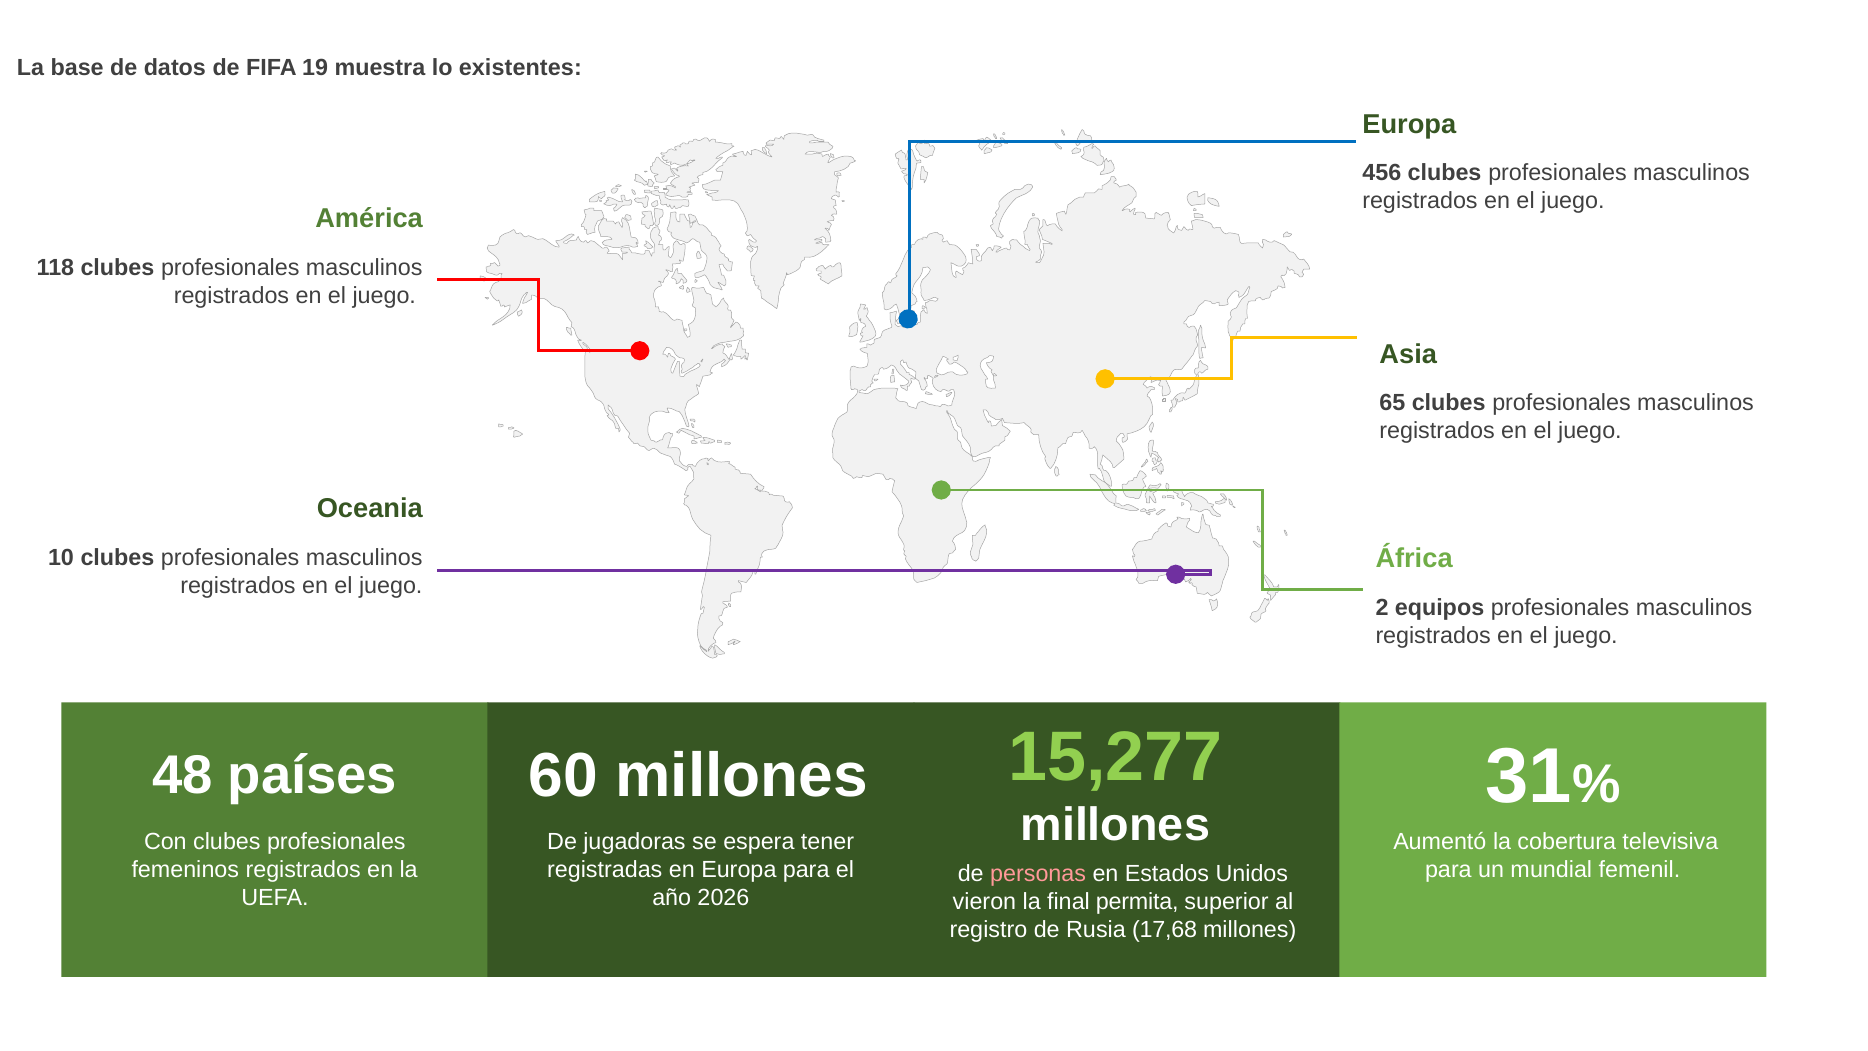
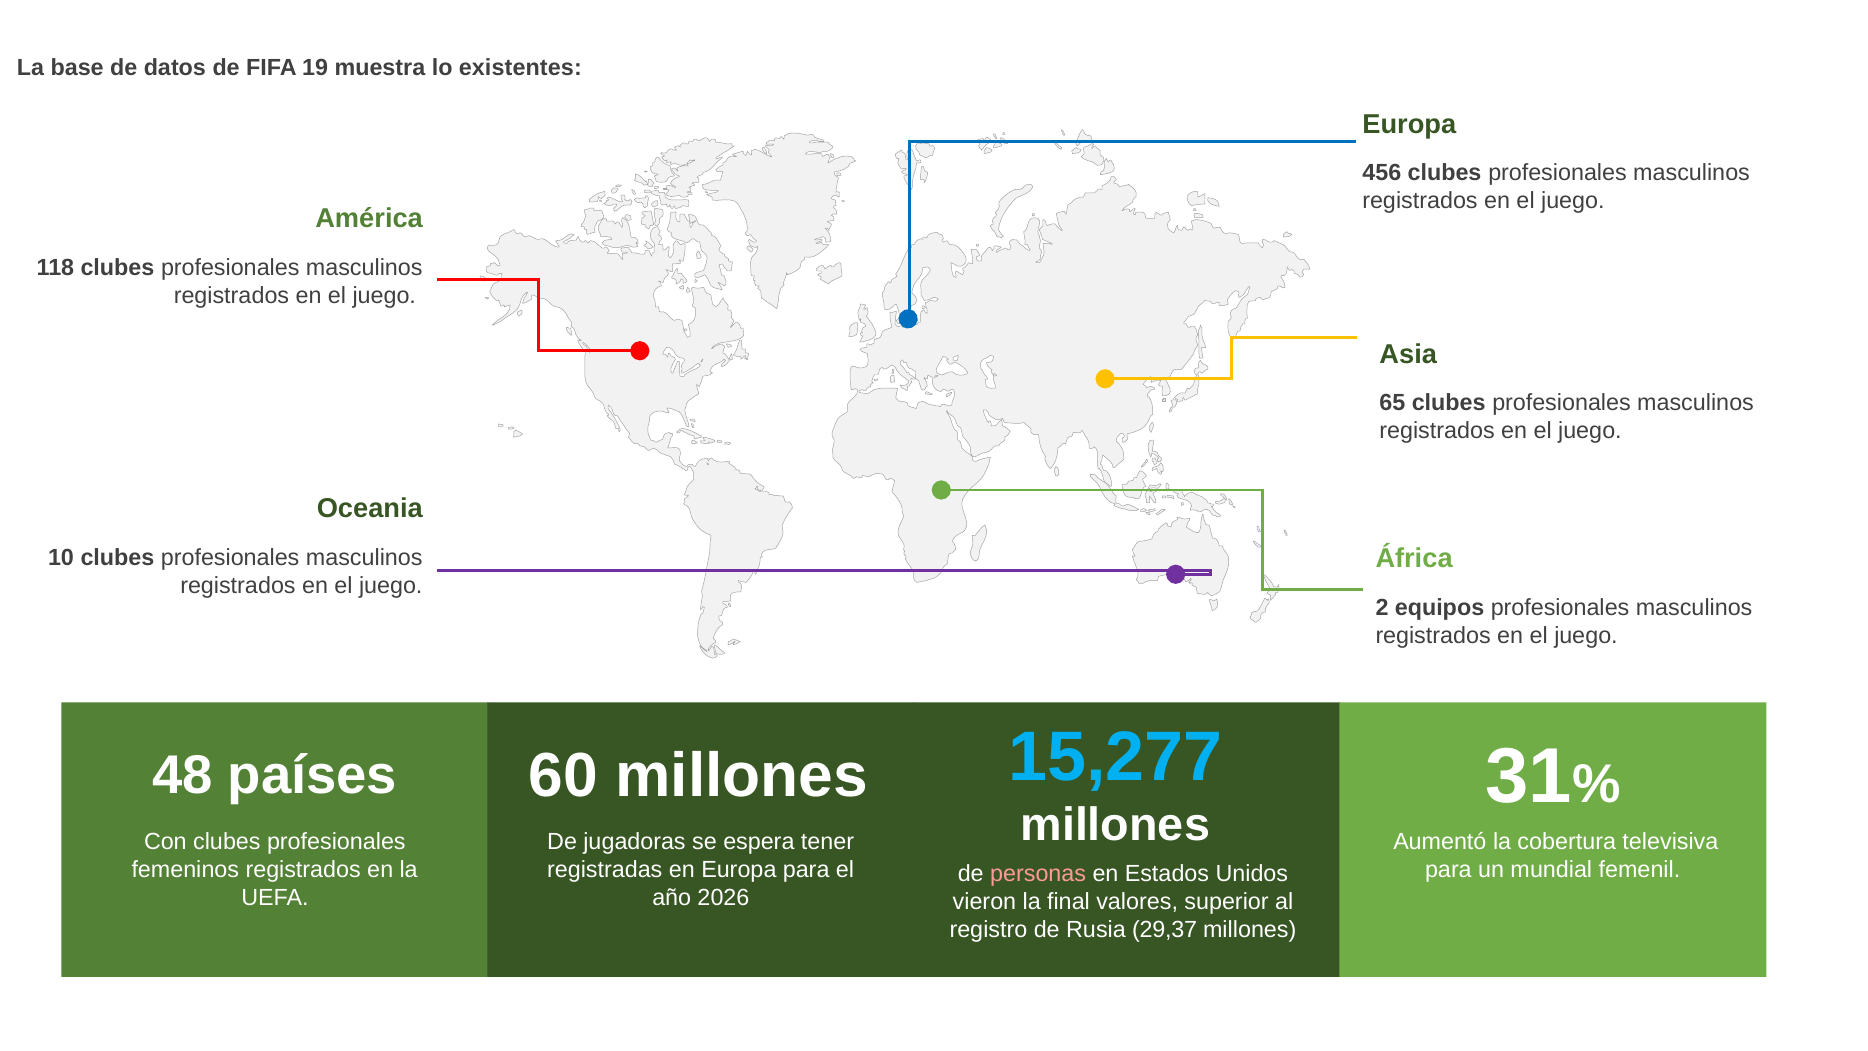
15,277 colour: light green -> light blue (1115, 757)
permita: permita -> valores (1137, 902)
17,68: 17,68 -> 29,37 (1165, 930)
